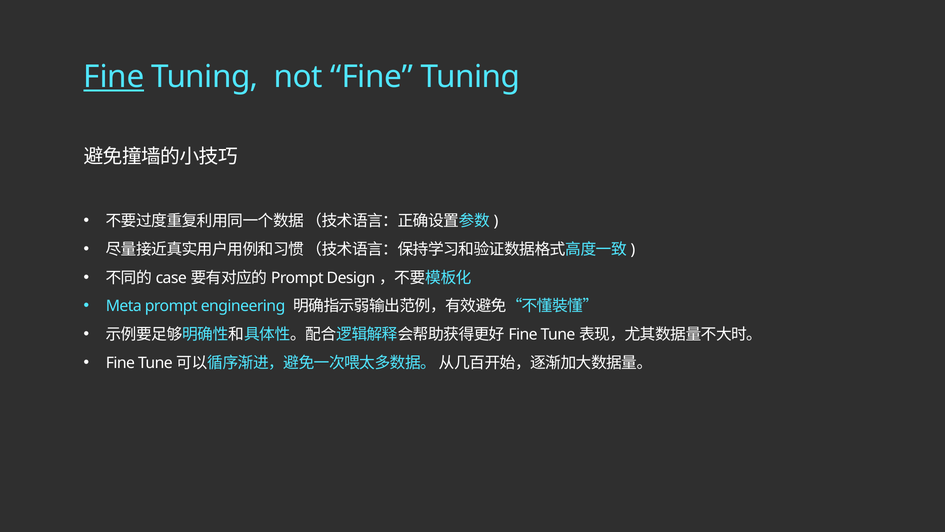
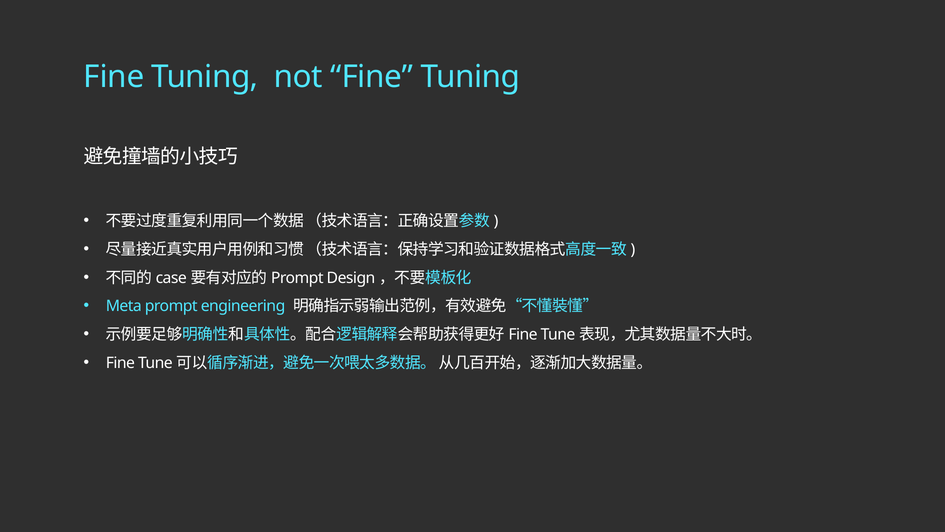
Fine underline: present -> none (114, 77)
